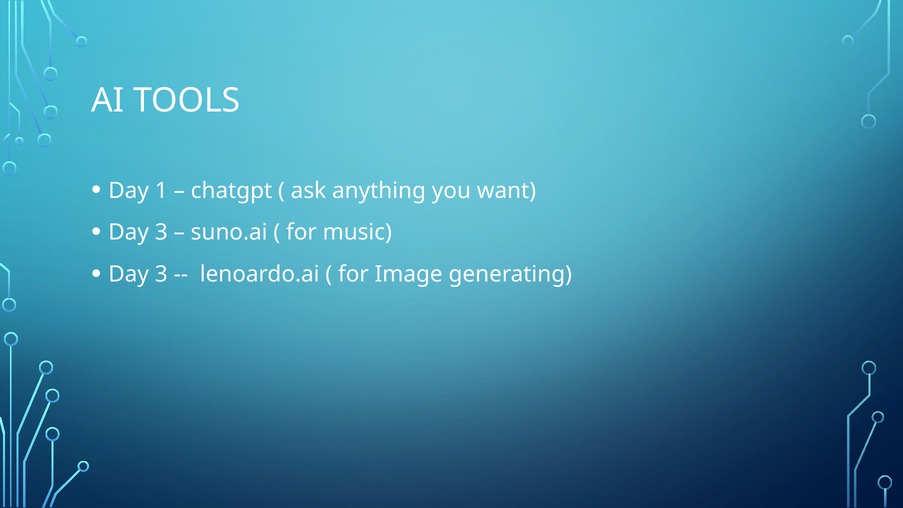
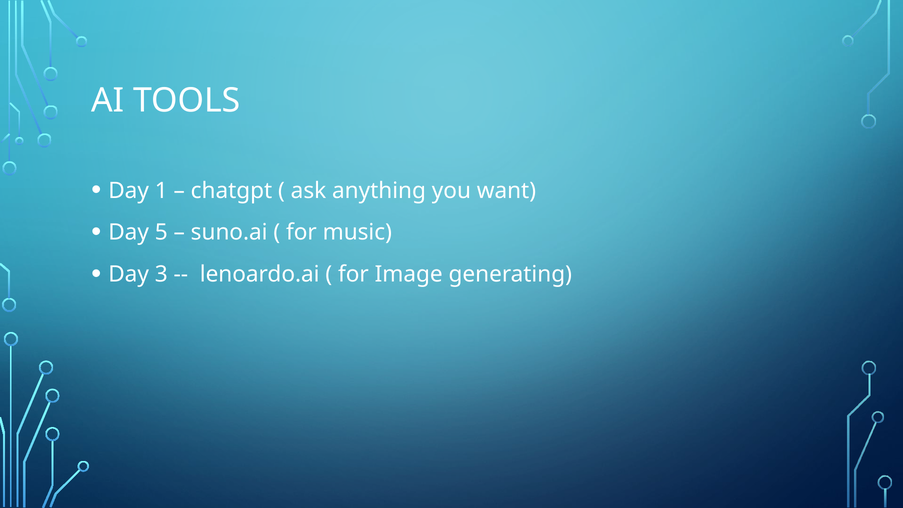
3: 3 -> 5 (161, 232)
